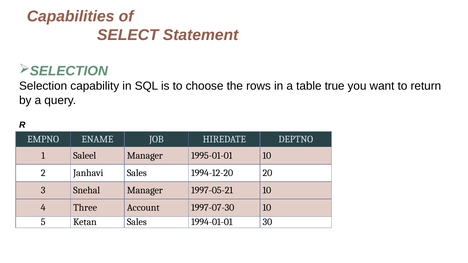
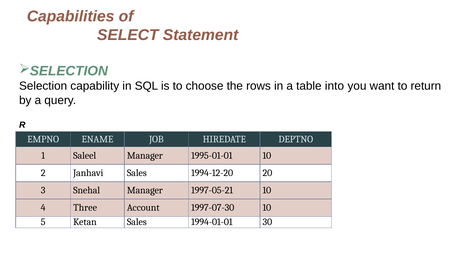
true: true -> into (334, 86)
